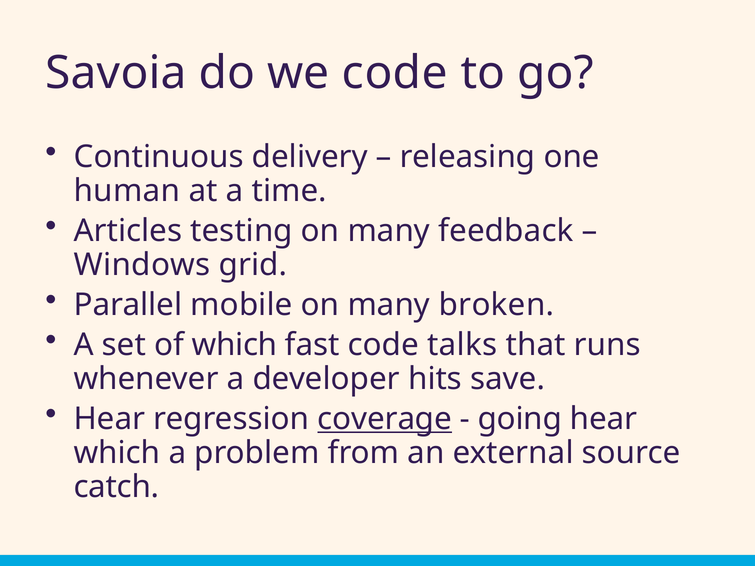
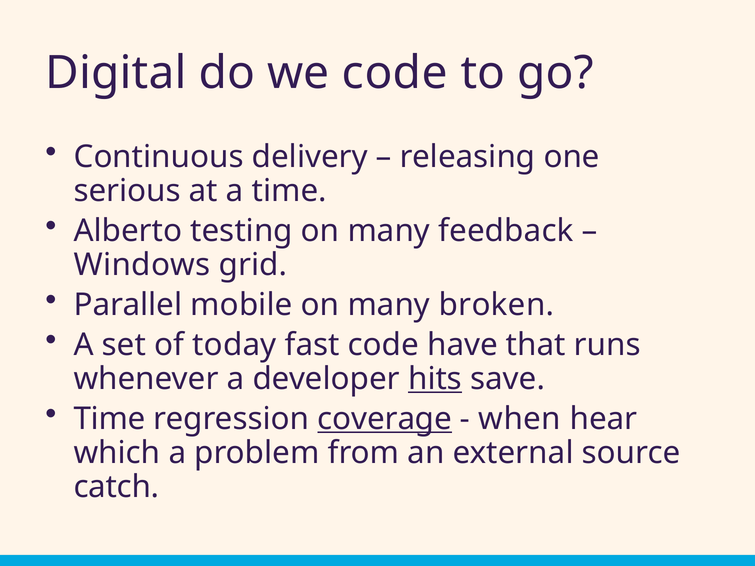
Savoia: Savoia -> Digital (116, 73)
human: human -> serious (127, 191)
Articles: Articles -> Alberto (128, 231)
of which: which -> today (234, 345)
talks: talks -> have (462, 345)
hits underline: none -> present (435, 379)
Hear: Hear -> Time (109, 419)
going: going -> when (520, 419)
